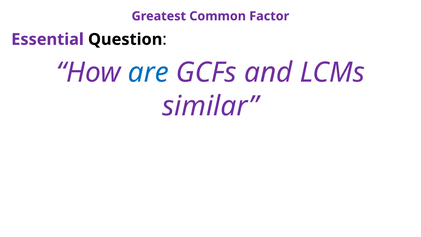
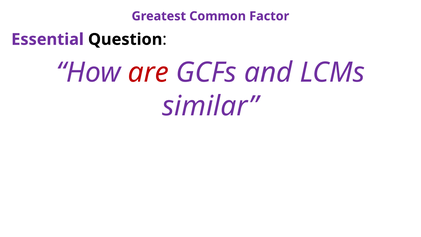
are colour: blue -> red (148, 73)
